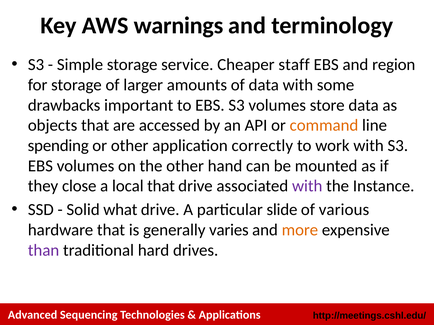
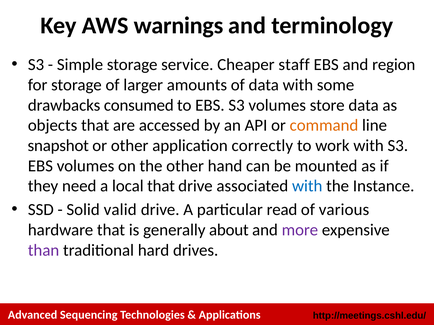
important: important -> consumed (139, 105)
spending: spending -> snapshot (58, 146)
close: close -> need (79, 186)
with colour: purple -> blue (307, 186)
what: what -> valid (120, 210)
slide: slide -> read (282, 210)
varies: varies -> about (229, 230)
more colour: orange -> purple (300, 230)
